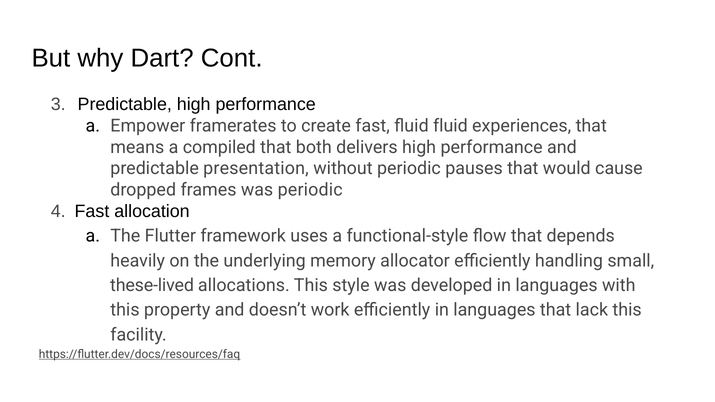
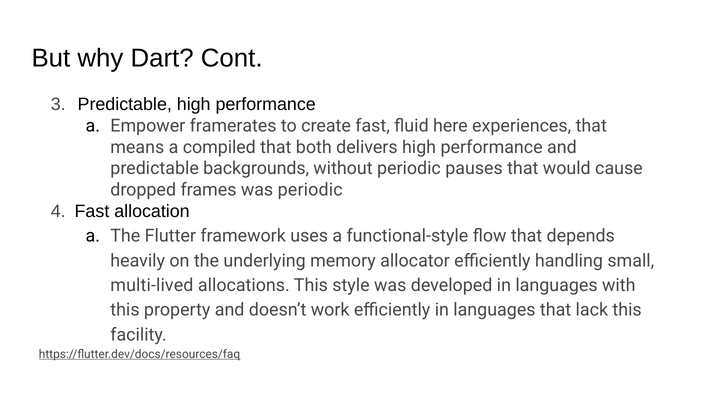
fluid fluid: fluid -> here (450, 126)
presentation: presentation -> backgrounds (256, 169)
these-lived: these-lived -> multi-lived (152, 286)
